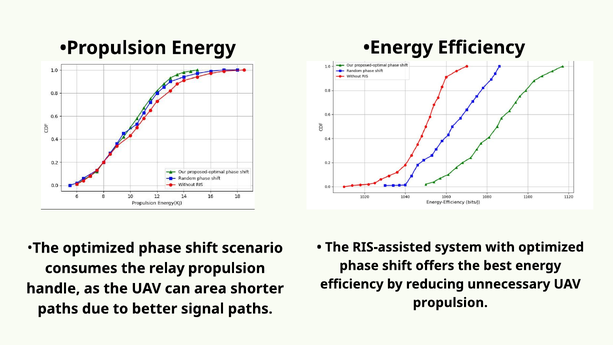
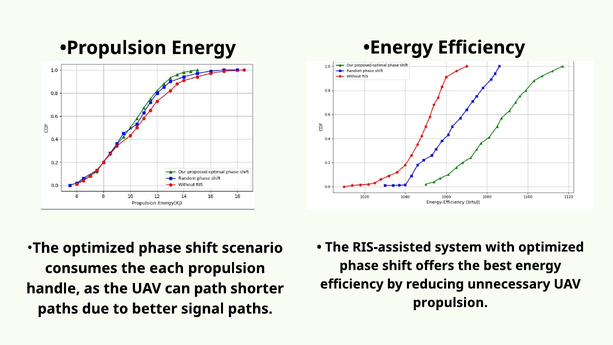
relay: relay -> each (167, 268)
area: area -> path (210, 288)
